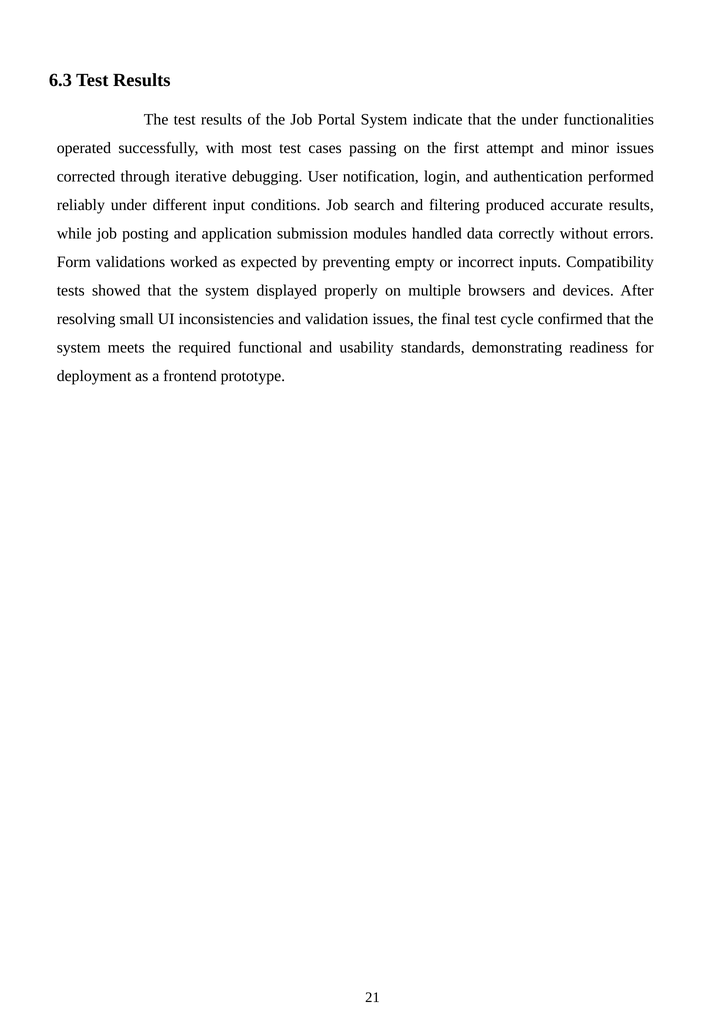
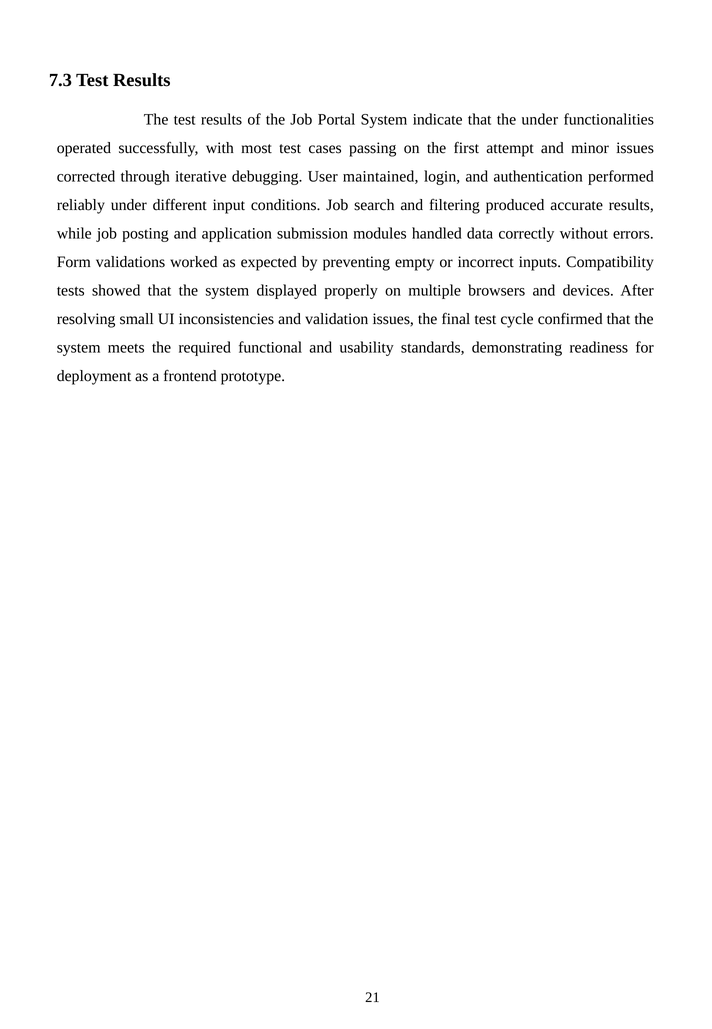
6.3: 6.3 -> 7.3 (60, 80)
notification: notification -> maintained (381, 177)
